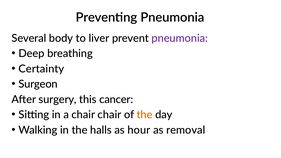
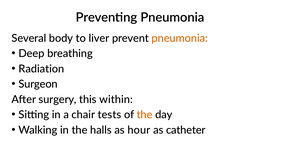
pneumonia colour: purple -> orange (180, 38)
Certainty: Certainty -> Radiation (41, 69)
cancer: cancer -> within (116, 99)
chair chair: chair -> tests (109, 115)
removal: removal -> catheter (186, 130)
